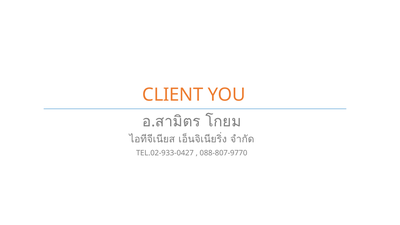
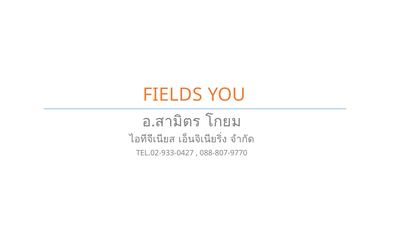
CLIENT: CLIENT -> FIELDS (173, 95)
